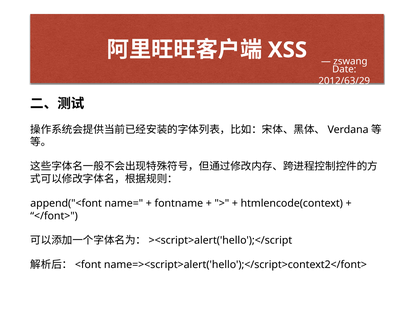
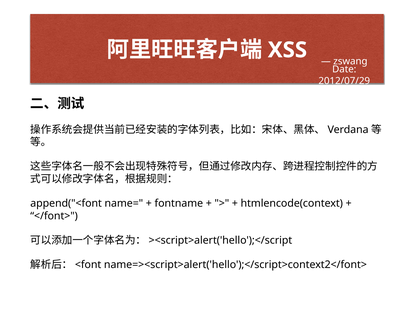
2012/63/29: 2012/63/29 -> 2012/07/29 (344, 81)
